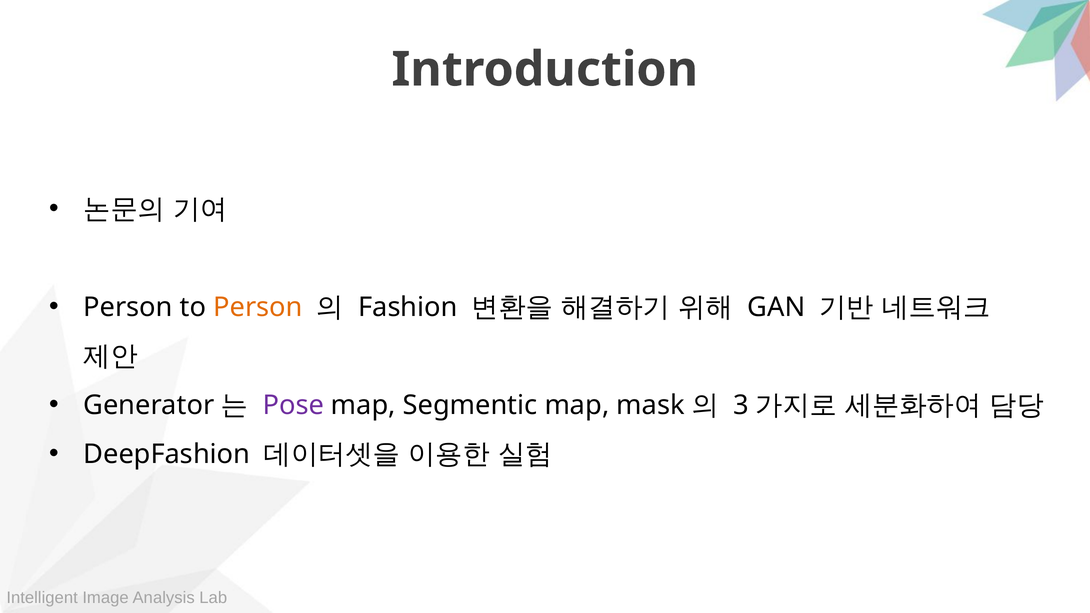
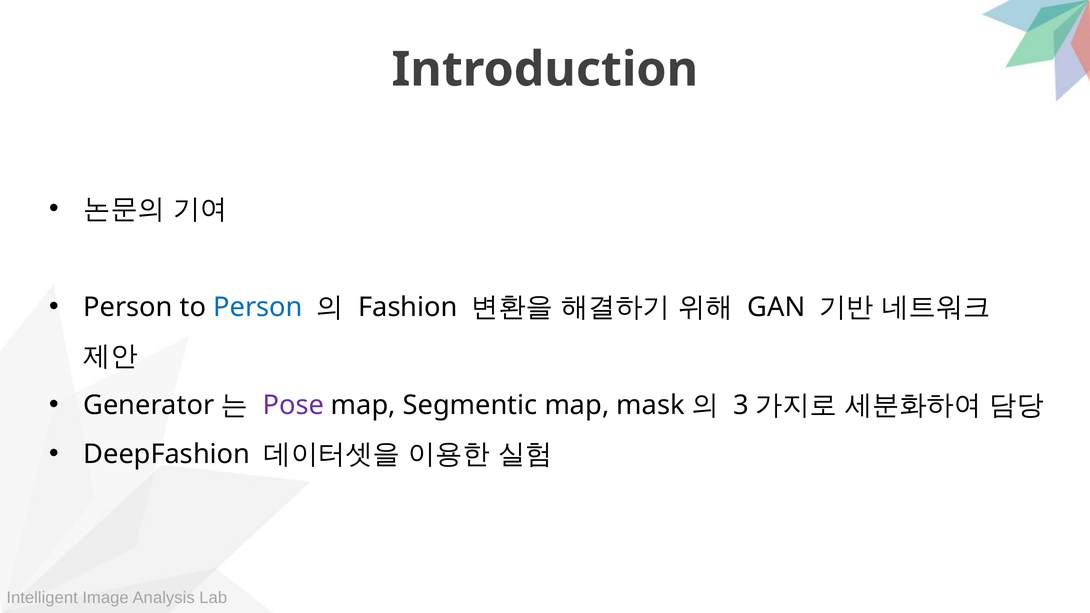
Person colour: orange -> blue (258, 307)
